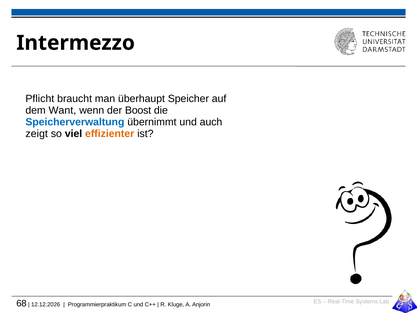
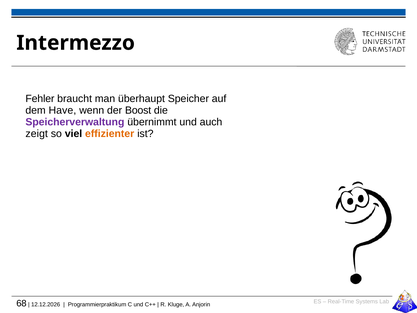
Pflicht: Pflicht -> Fehler (40, 99)
Want: Want -> Have (62, 110)
Speicherverwaltung colour: blue -> purple (75, 122)
